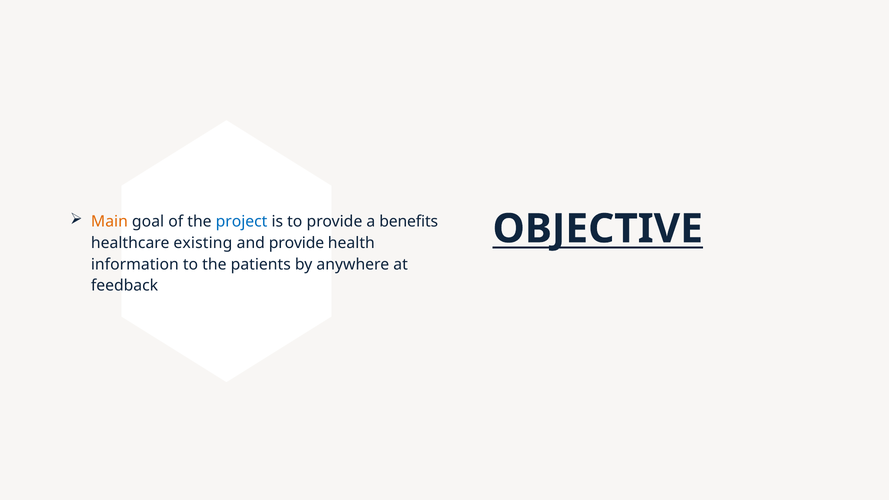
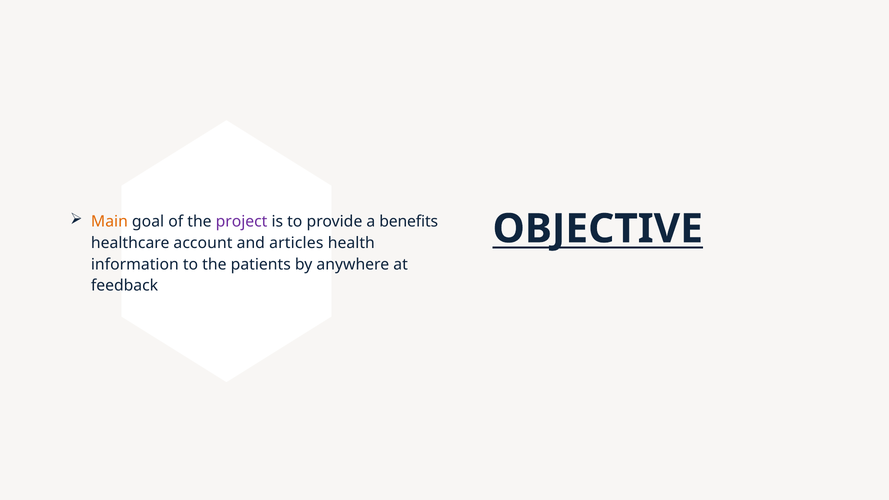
project colour: blue -> purple (242, 222)
existing: existing -> account (203, 243)
and provide: provide -> articles (296, 243)
